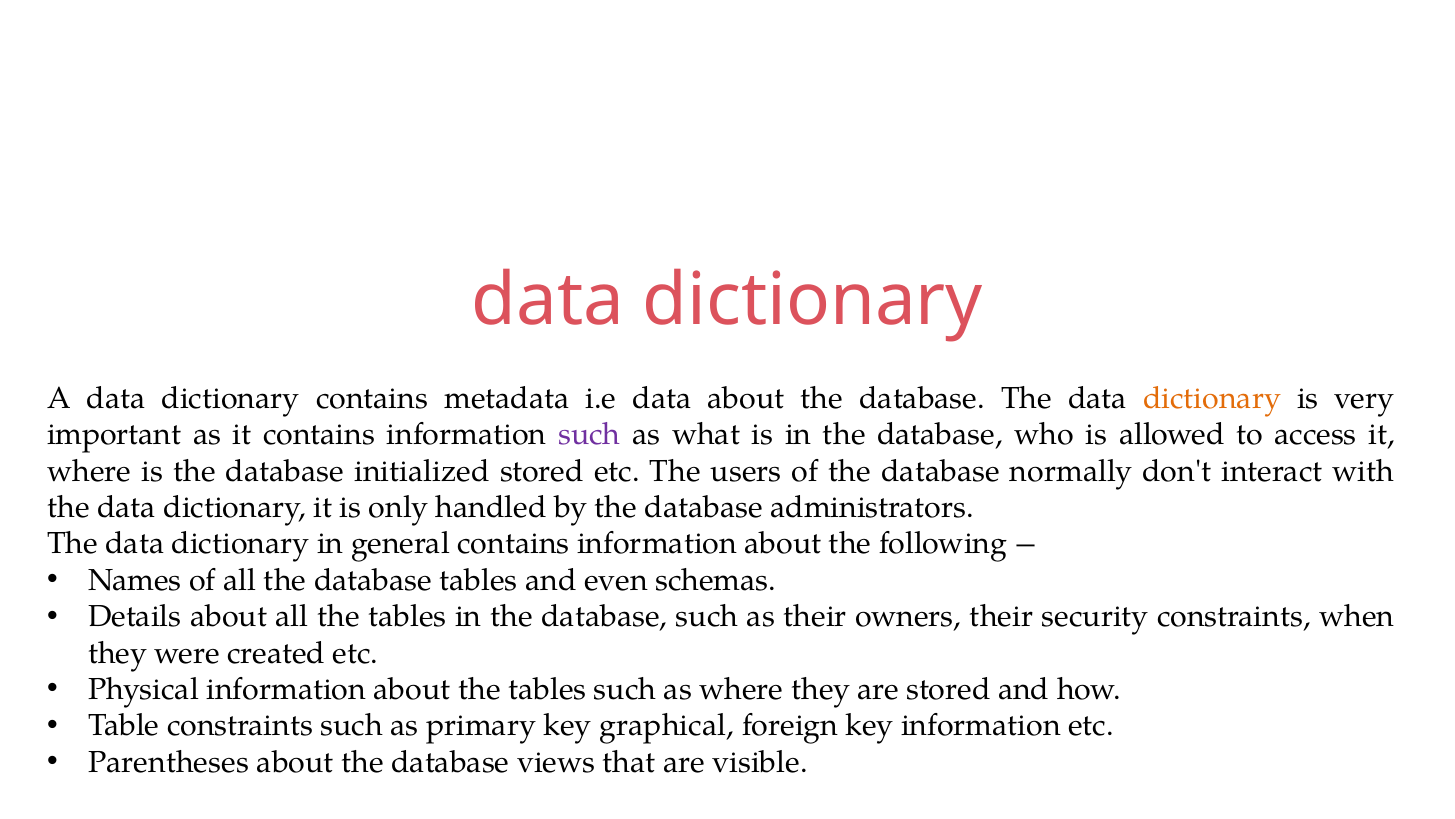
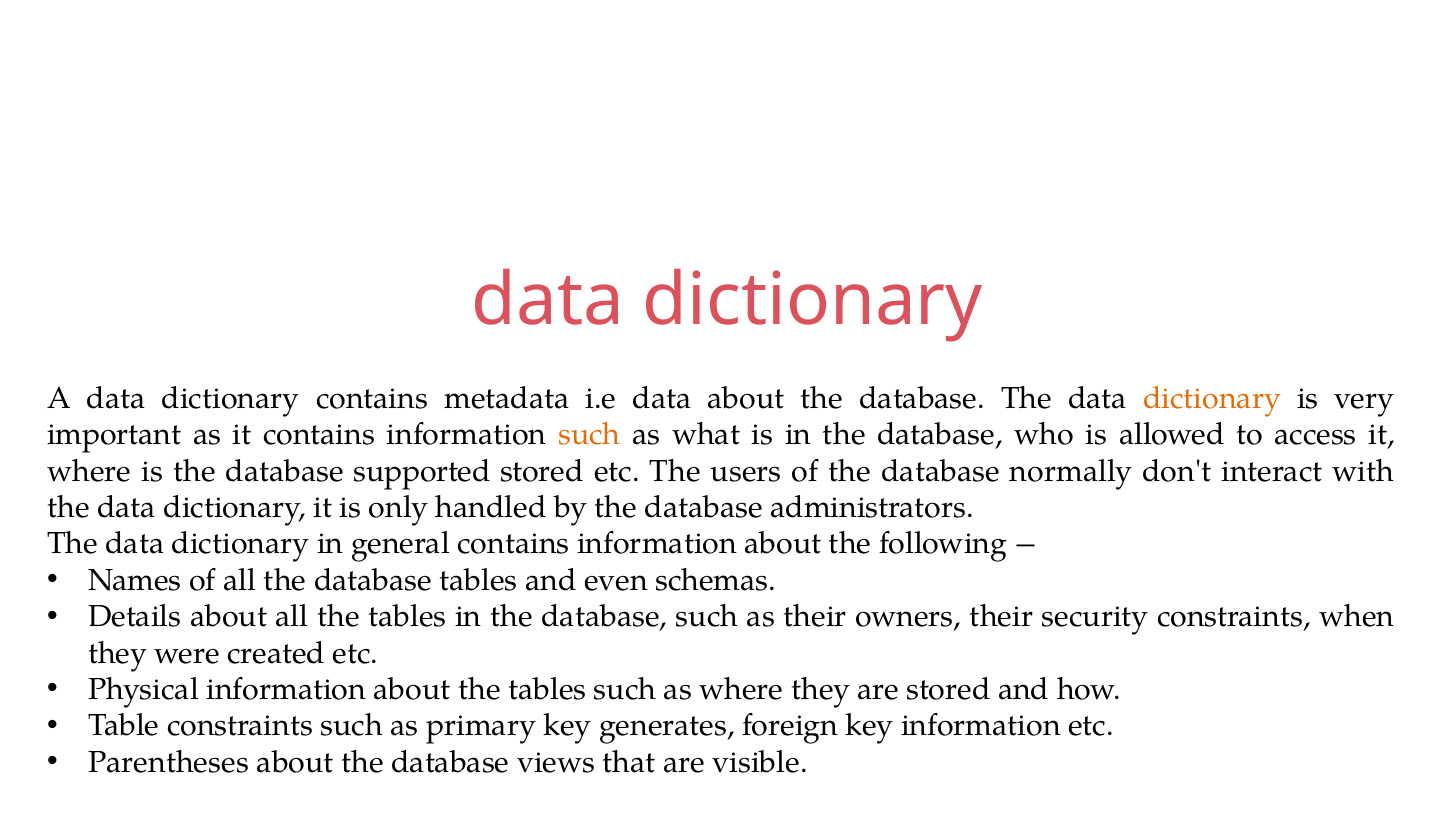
such colour: purple -> orange (589, 434)
initialized: initialized -> supported (422, 471)
graphical: graphical -> generates (667, 725)
